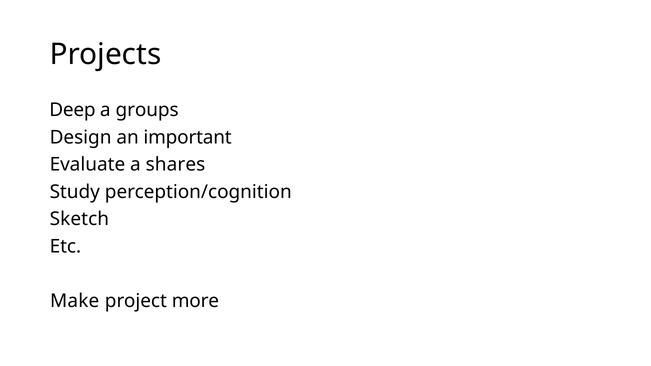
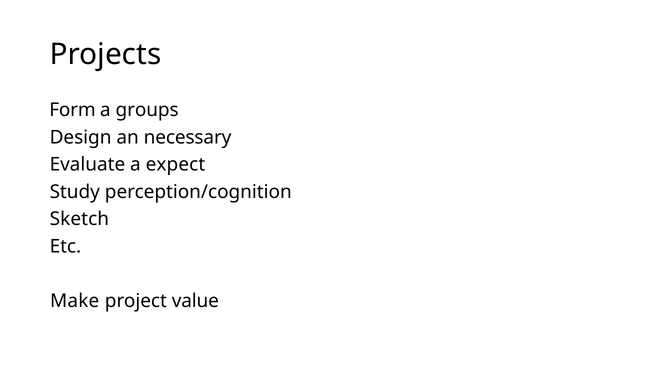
Deep: Deep -> Form (72, 110)
important: important -> necessary (188, 137)
shares: shares -> expect (175, 165)
more: more -> value (195, 301)
